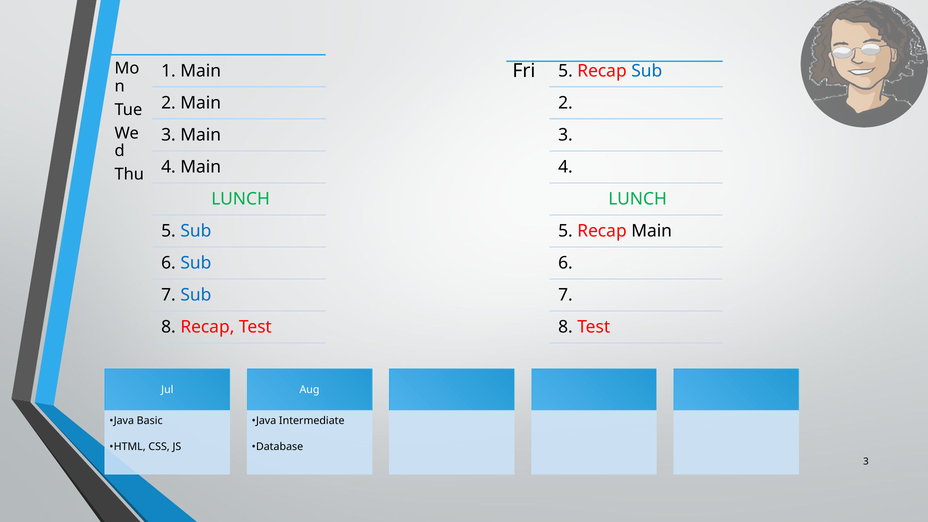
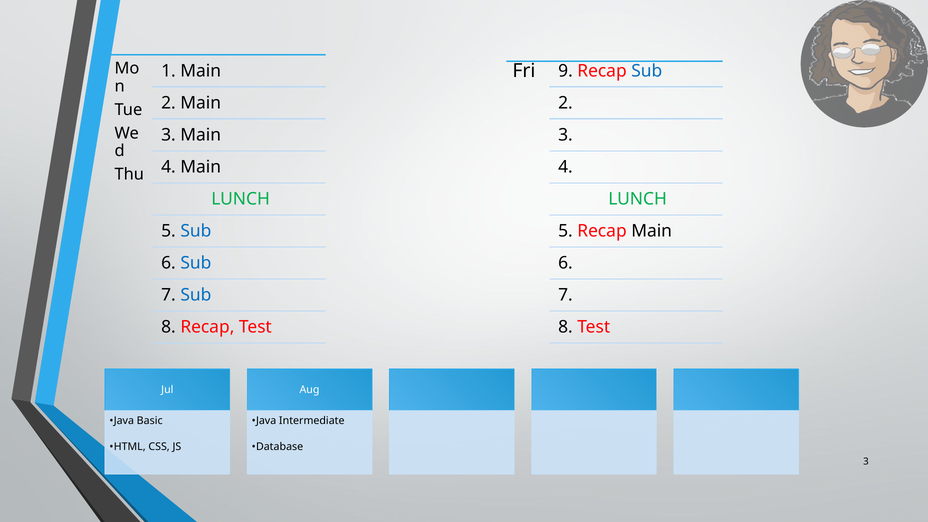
Fri 5: 5 -> 9 (566, 71)
